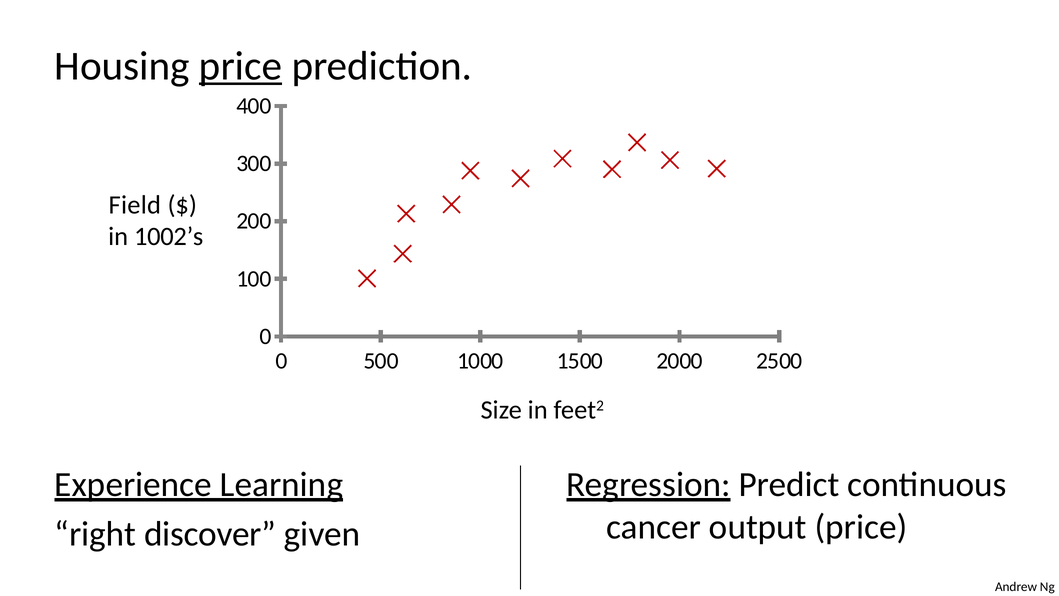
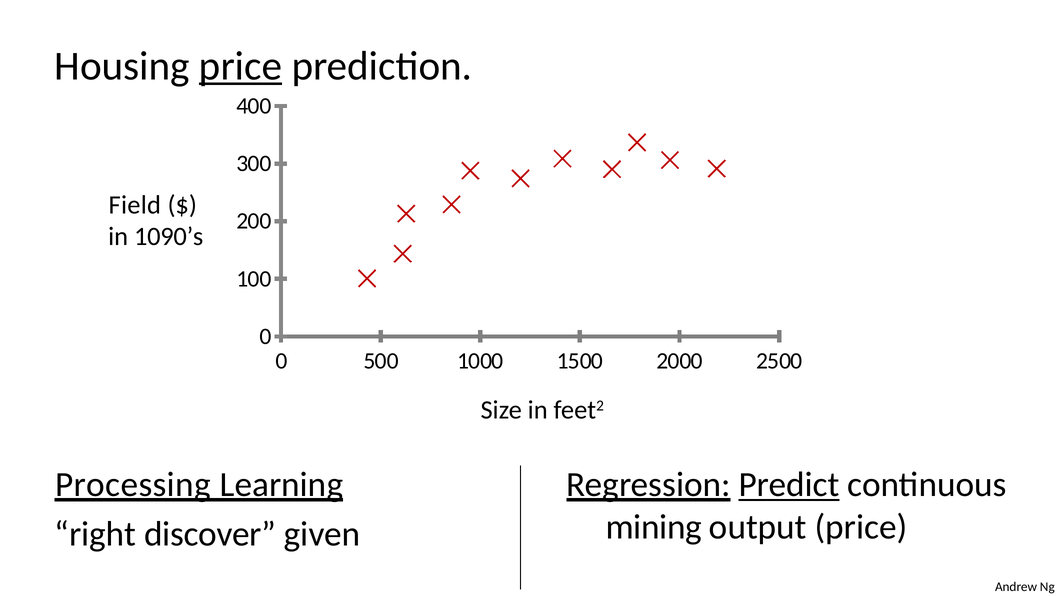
1002’s: 1002’s -> 1090’s (169, 237)
Experience: Experience -> Processing (133, 484)
Predict underline: none -> present (789, 484)
cancer: cancer -> mining (654, 527)
